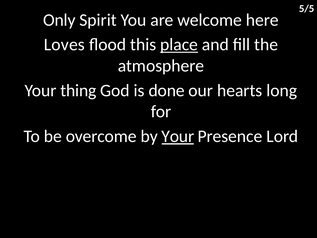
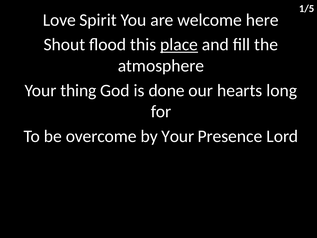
5/5: 5/5 -> 1/5 (307, 9)
Only: Only -> Love (59, 20)
Loves: Loves -> Shout (64, 45)
Your underline: present -> none (178, 136)
